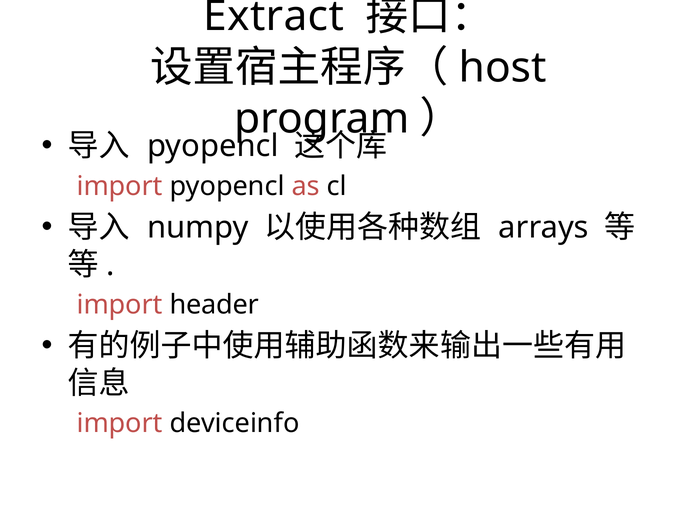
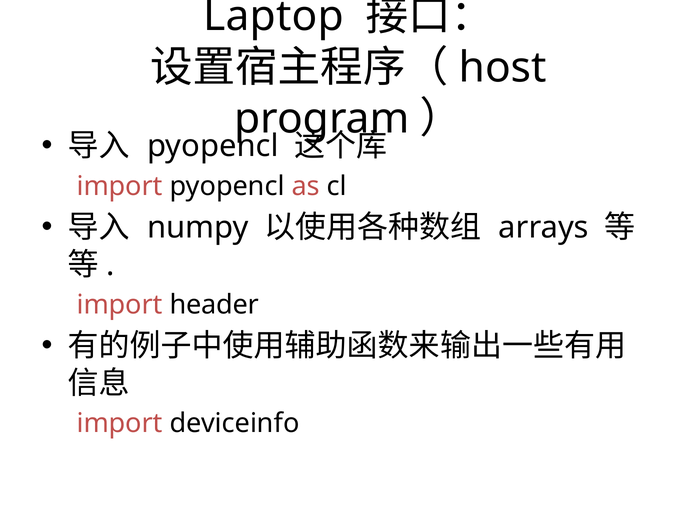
Extract: Extract -> Laptop (274, 16)
